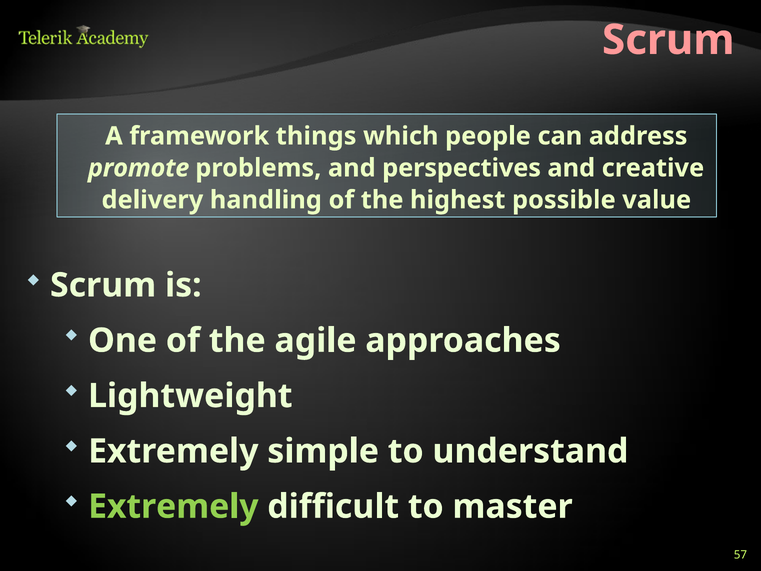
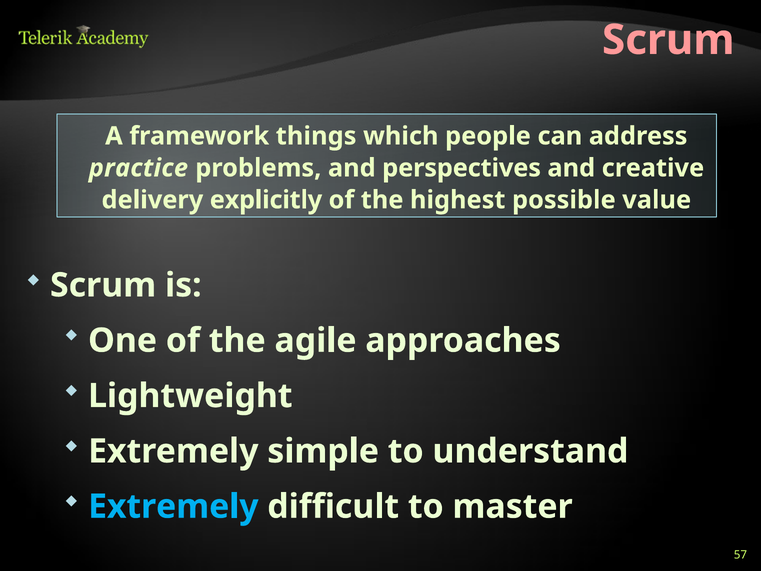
promote: promote -> practice (138, 168)
handling: handling -> explicitly (266, 200)
Extremely colour: light green -> light blue (173, 506)
